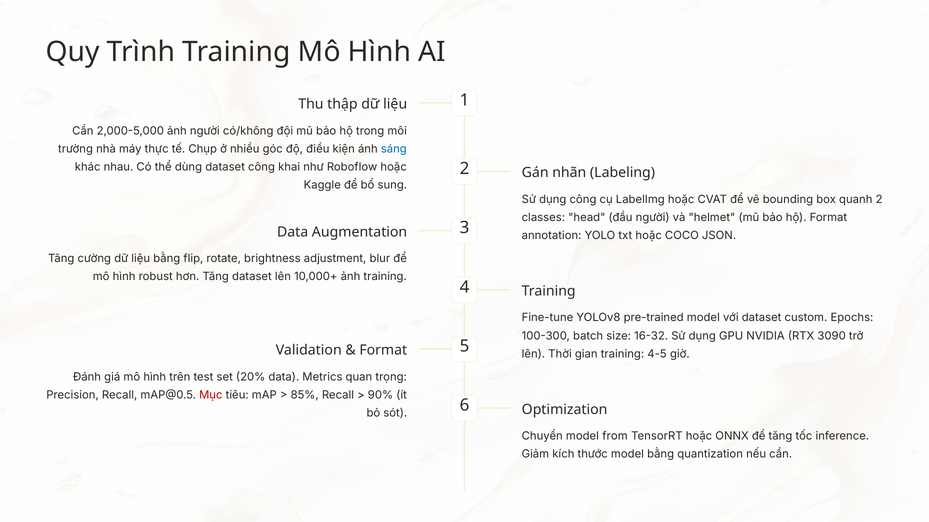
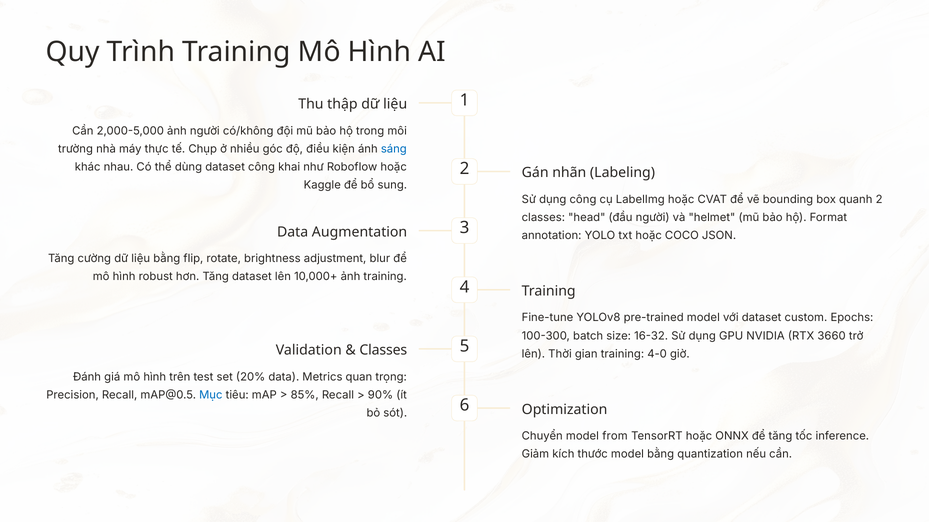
3090: 3090 -> 3660 (832, 336)
Format: Format -> Classes (383, 351)
4-5: 4-5 -> 4-0 (657, 354)
Mục colour: red -> blue (211, 395)
